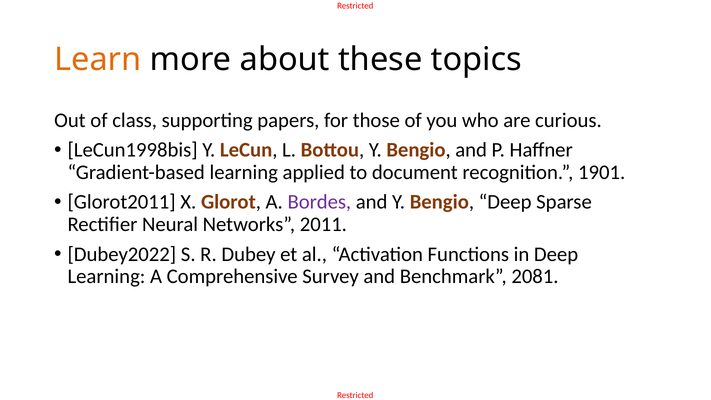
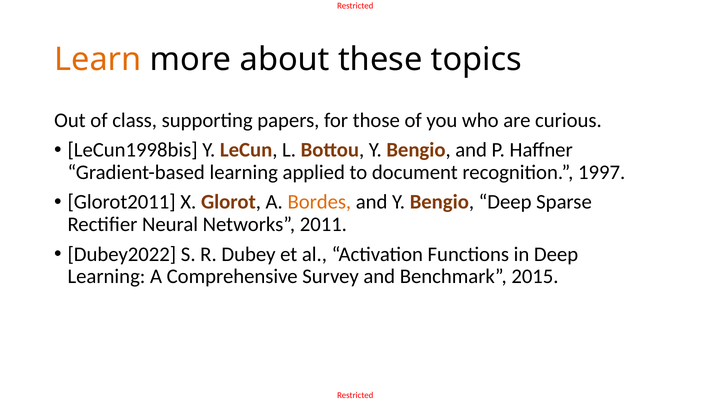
1901: 1901 -> 1997 (602, 172)
Bordes colour: purple -> orange (319, 202)
2081: 2081 -> 2015 (535, 277)
